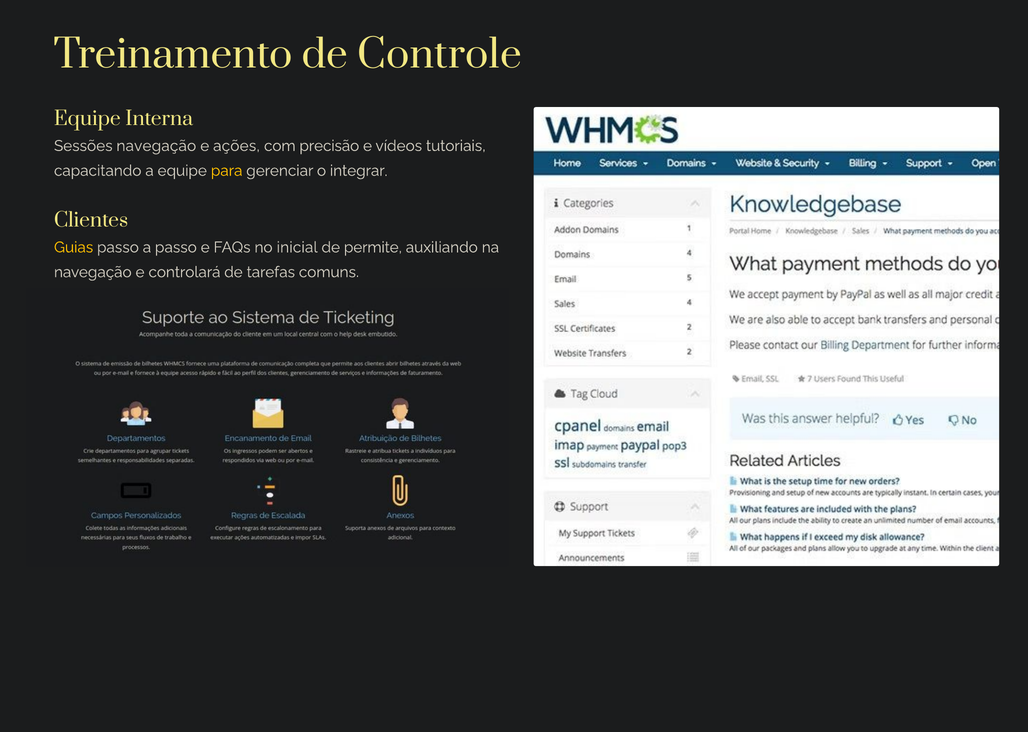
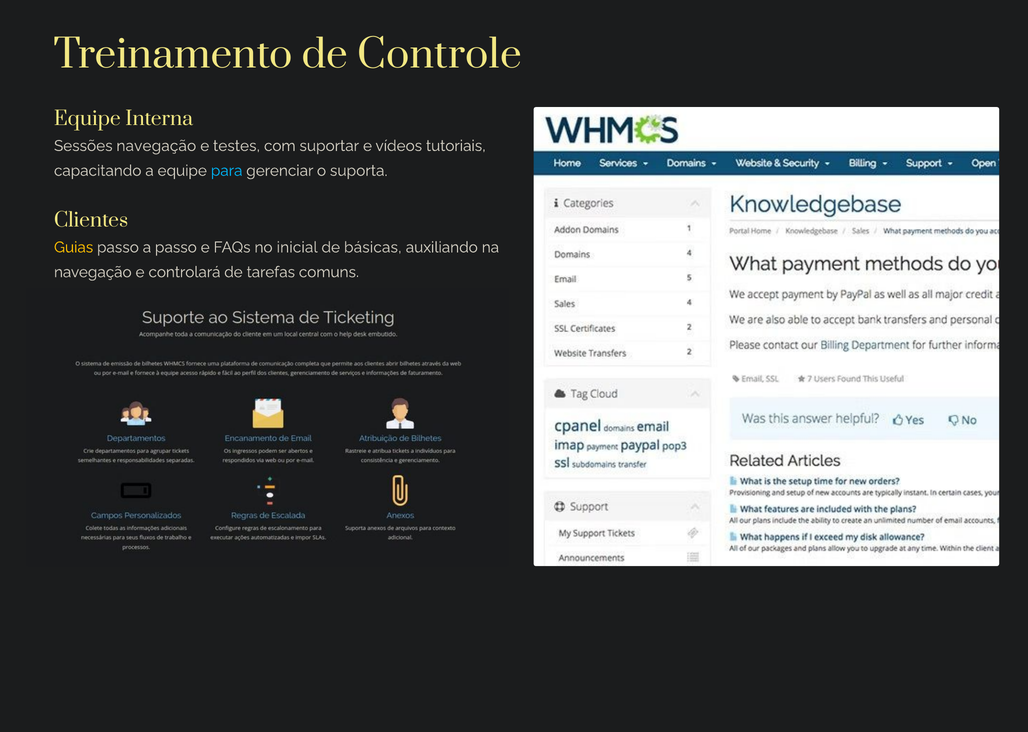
ações: ações -> testes (237, 146)
precisão: precisão -> suportar (329, 146)
para colour: yellow -> light blue (227, 171)
integrar: integrar -> suporta (359, 171)
permite: permite -> básicas (373, 247)
